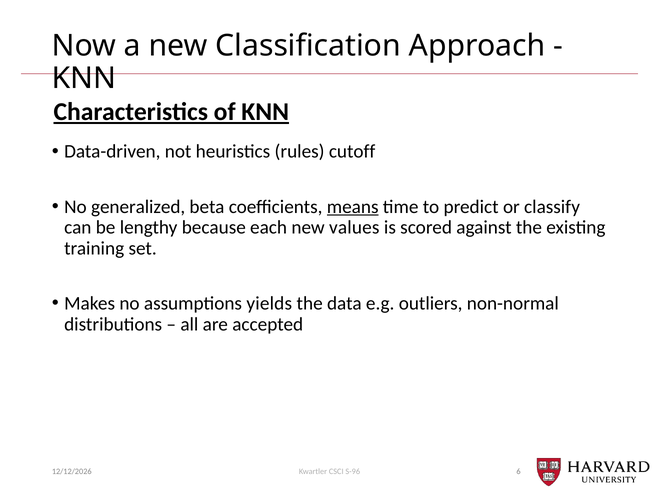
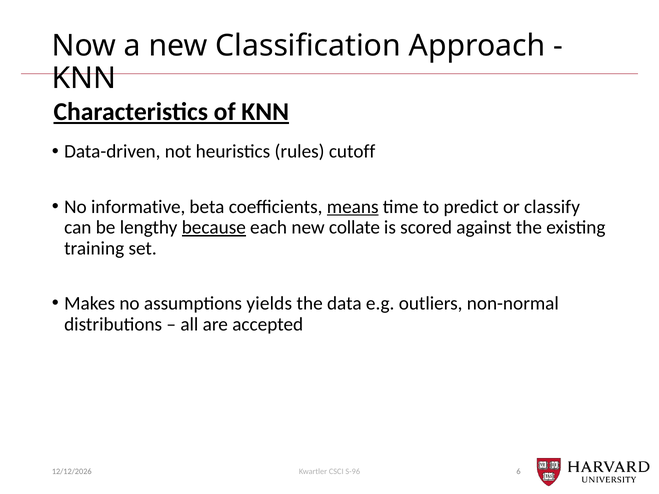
generalized: generalized -> informative (138, 207)
because underline: none -> present (214, 228)
values: values -> collate (354, 228)
